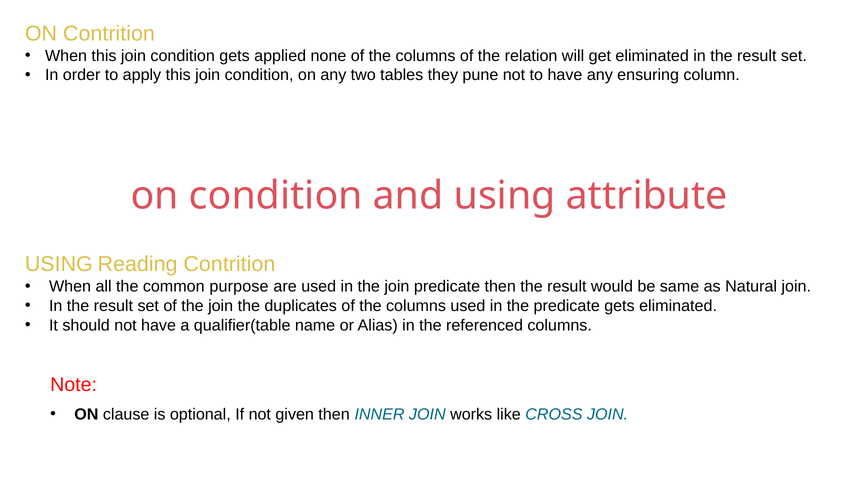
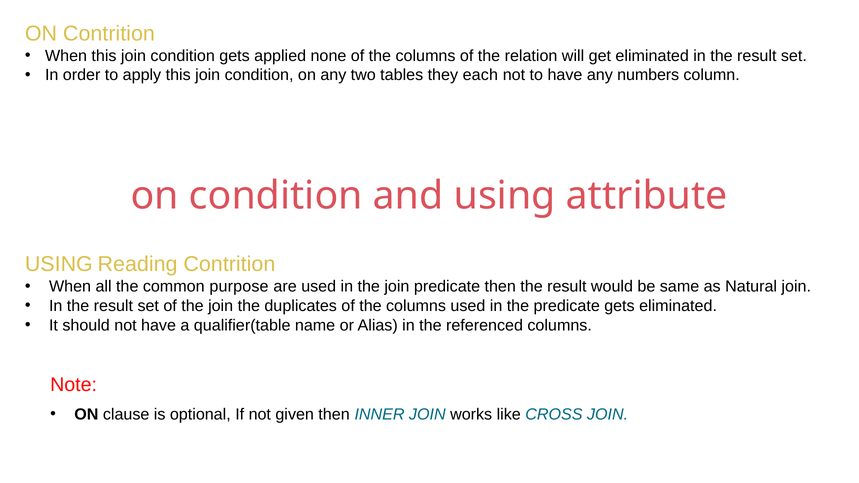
pune: pune -> each (480, 75)
ensuring: ensuring -> numbers (648, 75)
